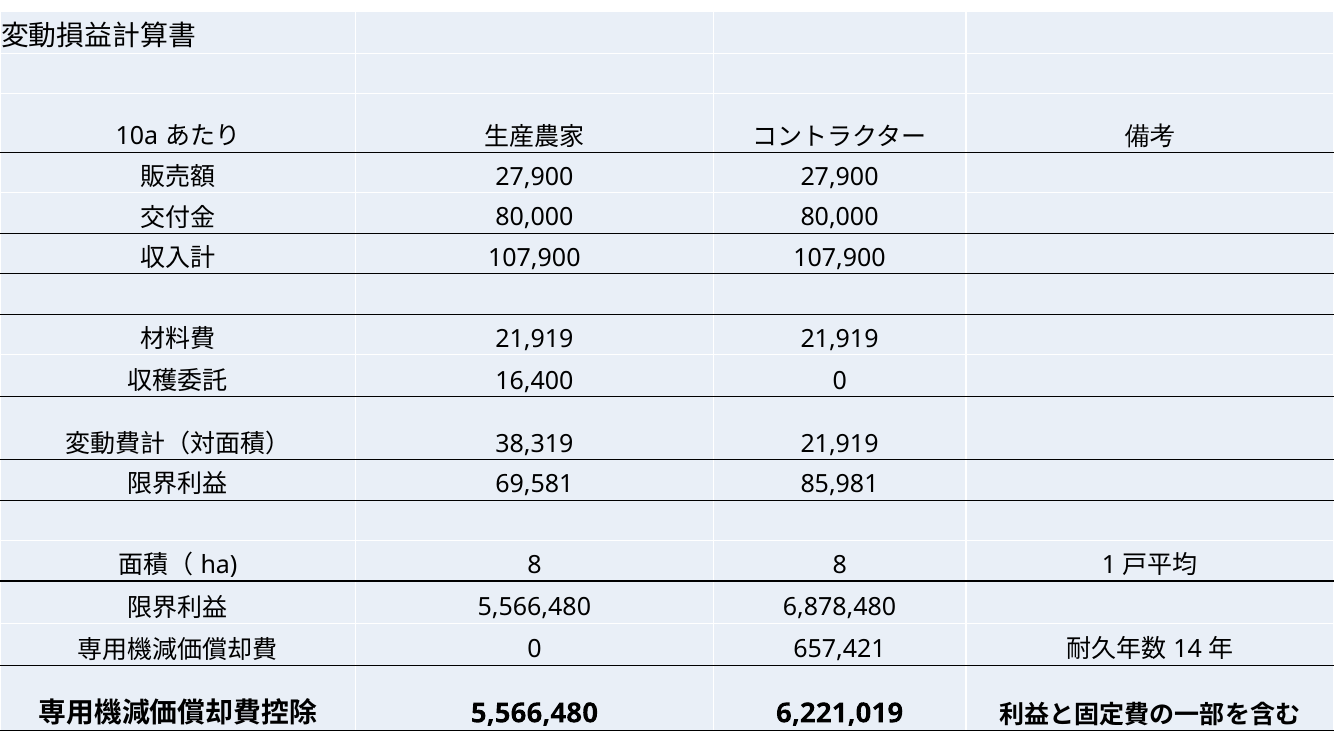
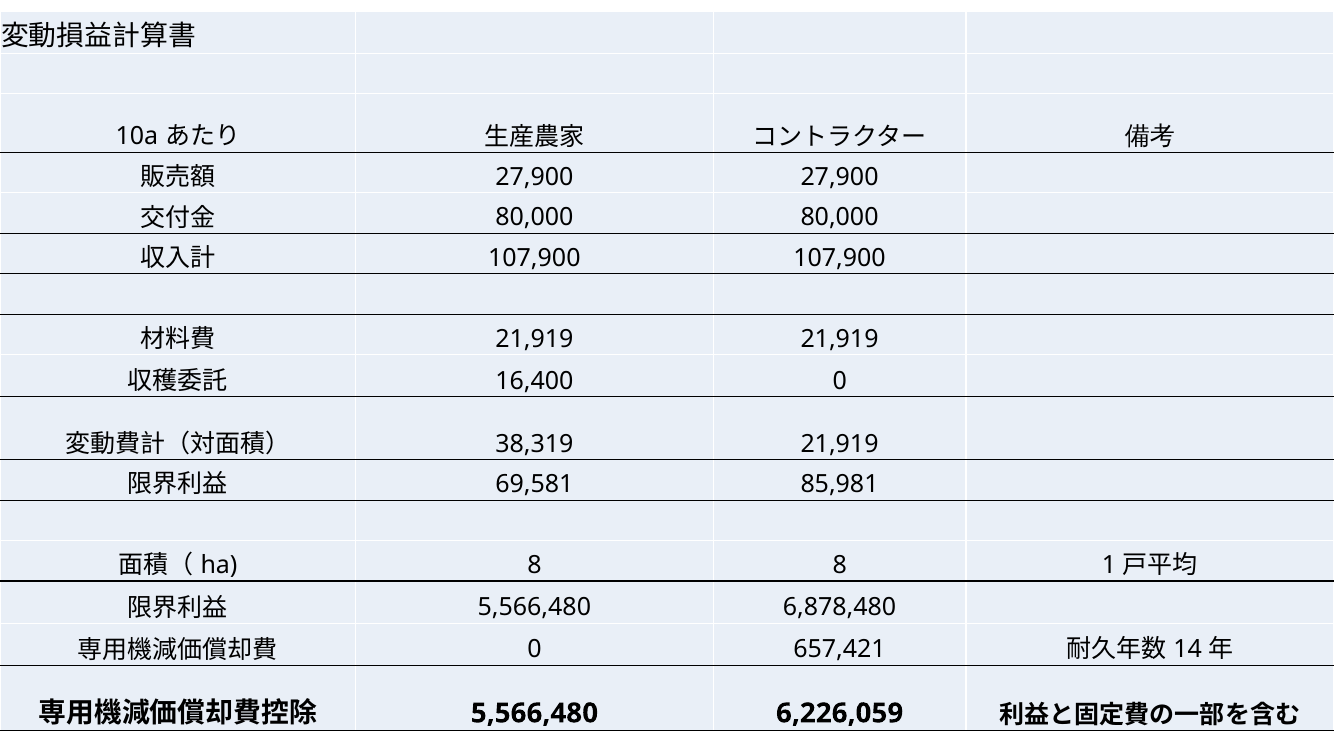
6,221,019: 6,221,019 -> 6,226,059 (840, 713)
